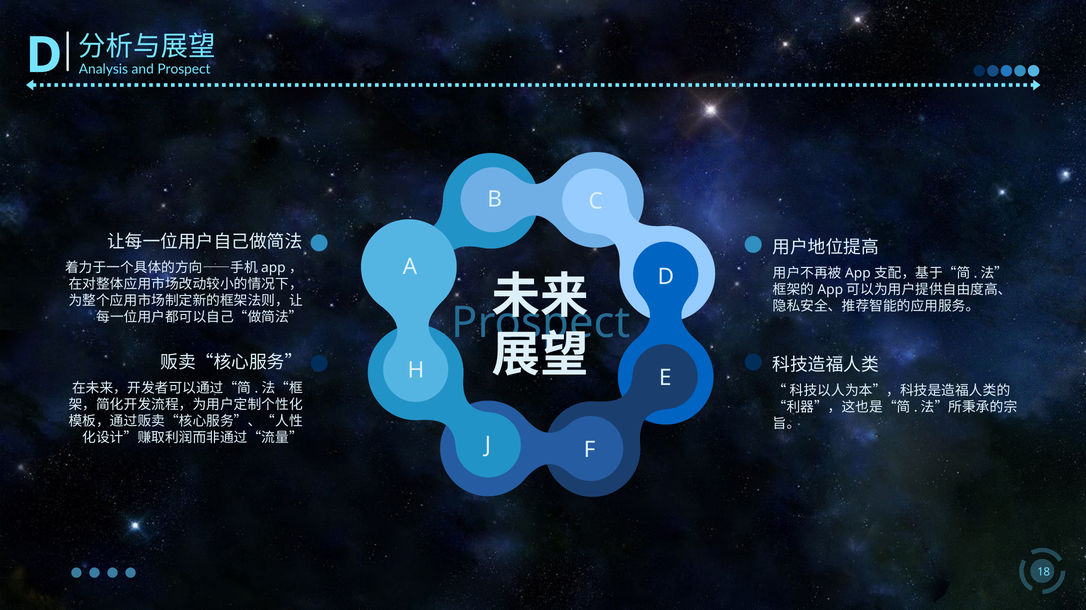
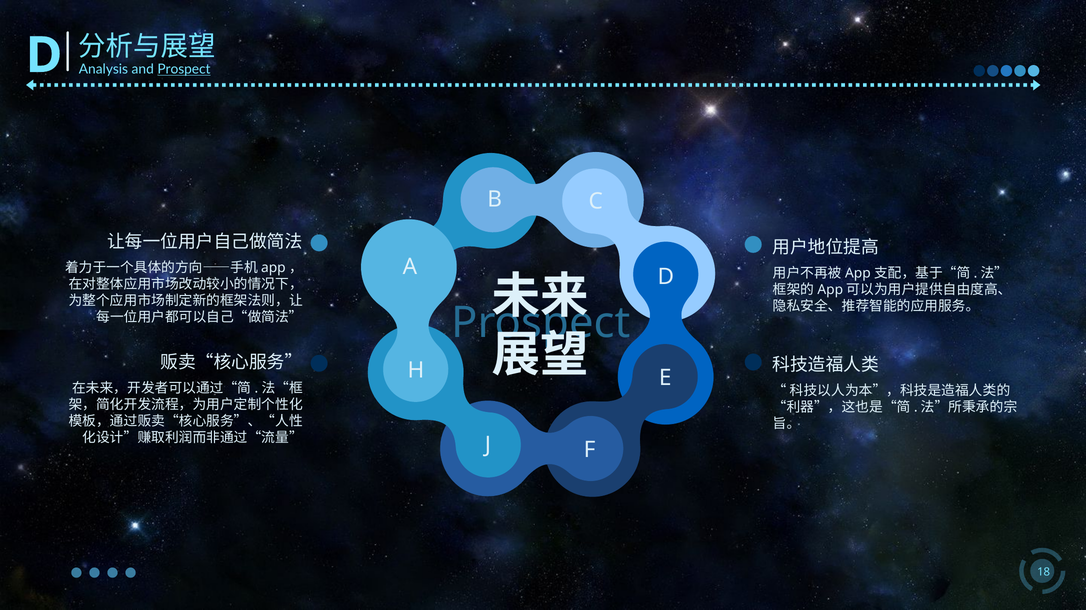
Prospect underline: none -> present (184, 69)
